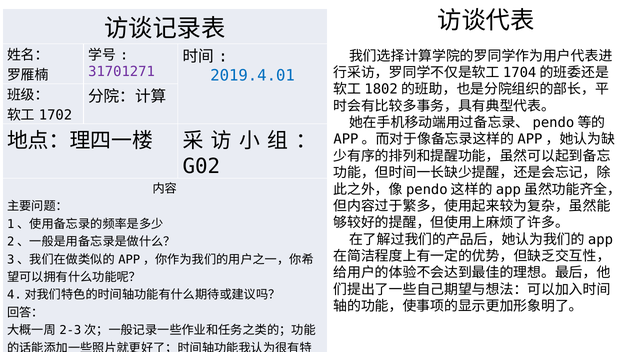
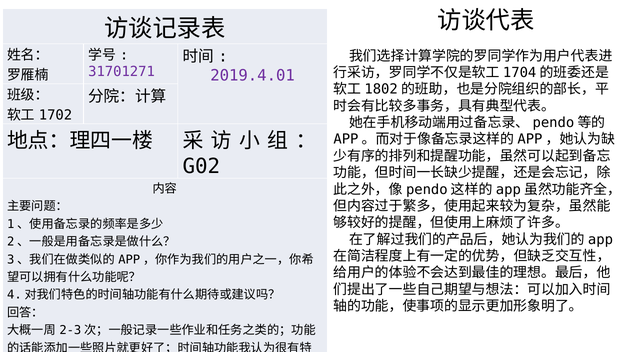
2019.4.01 colour: blue -> purple (253, 76)
